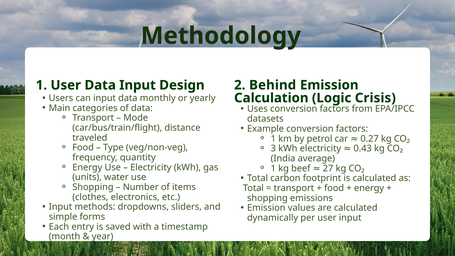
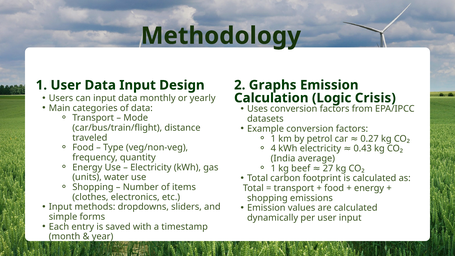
Behind: Behind -> Graphs (273, 85)
3: 3 -> 4 (273, 149)
